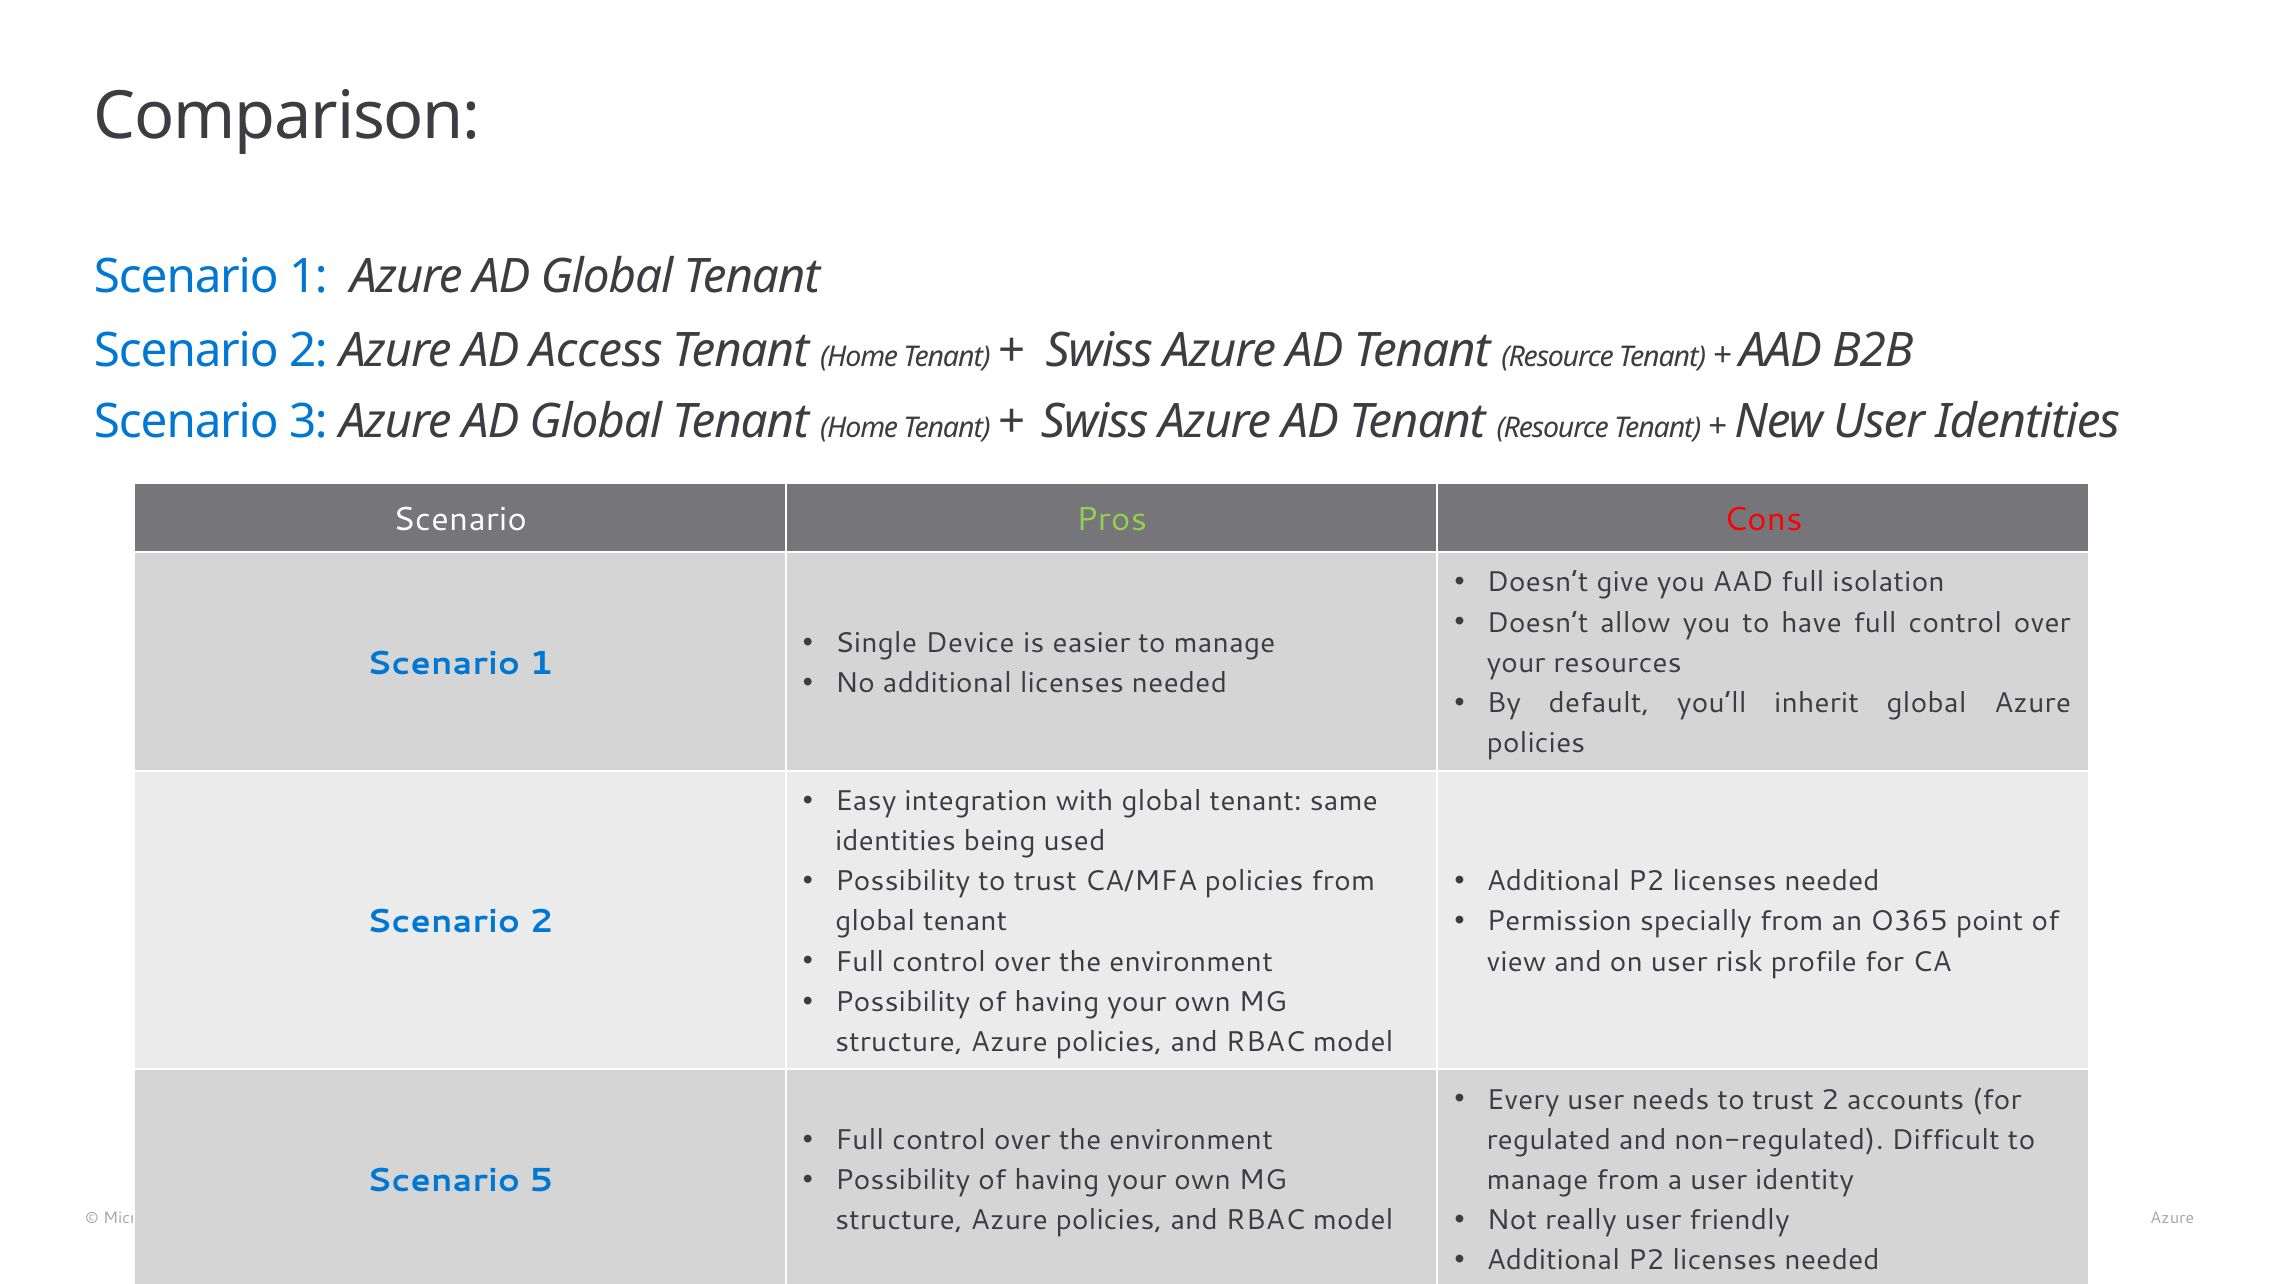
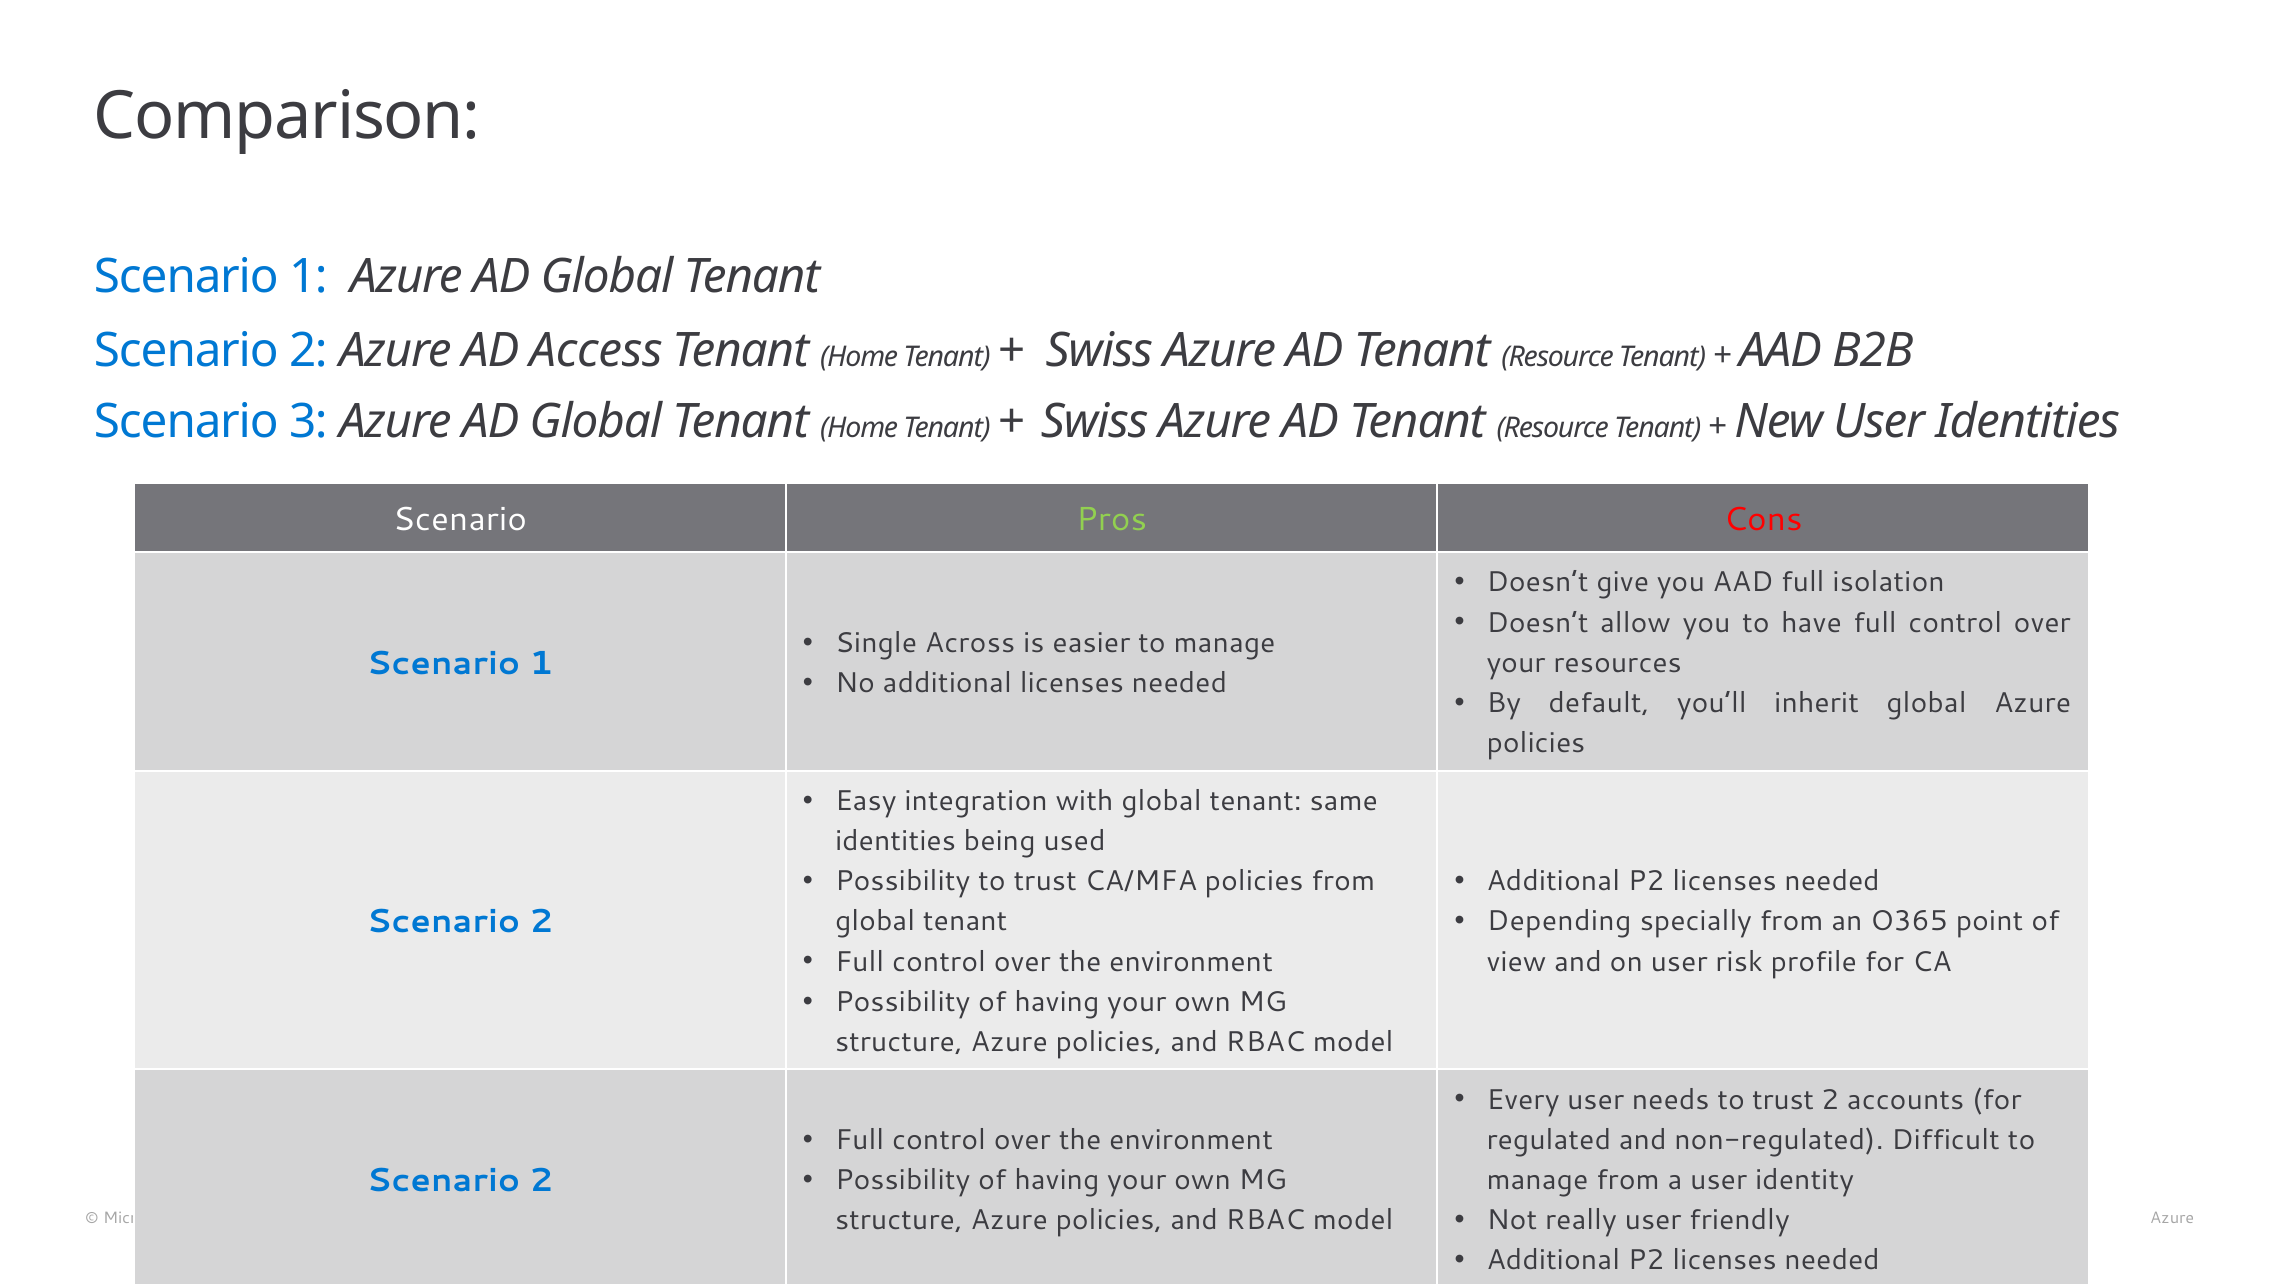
Device: Device -> Across (970, 643)
Permission: Permission -> Depending (1559, 922)
5: 5 -> 2 (541, 1181)
